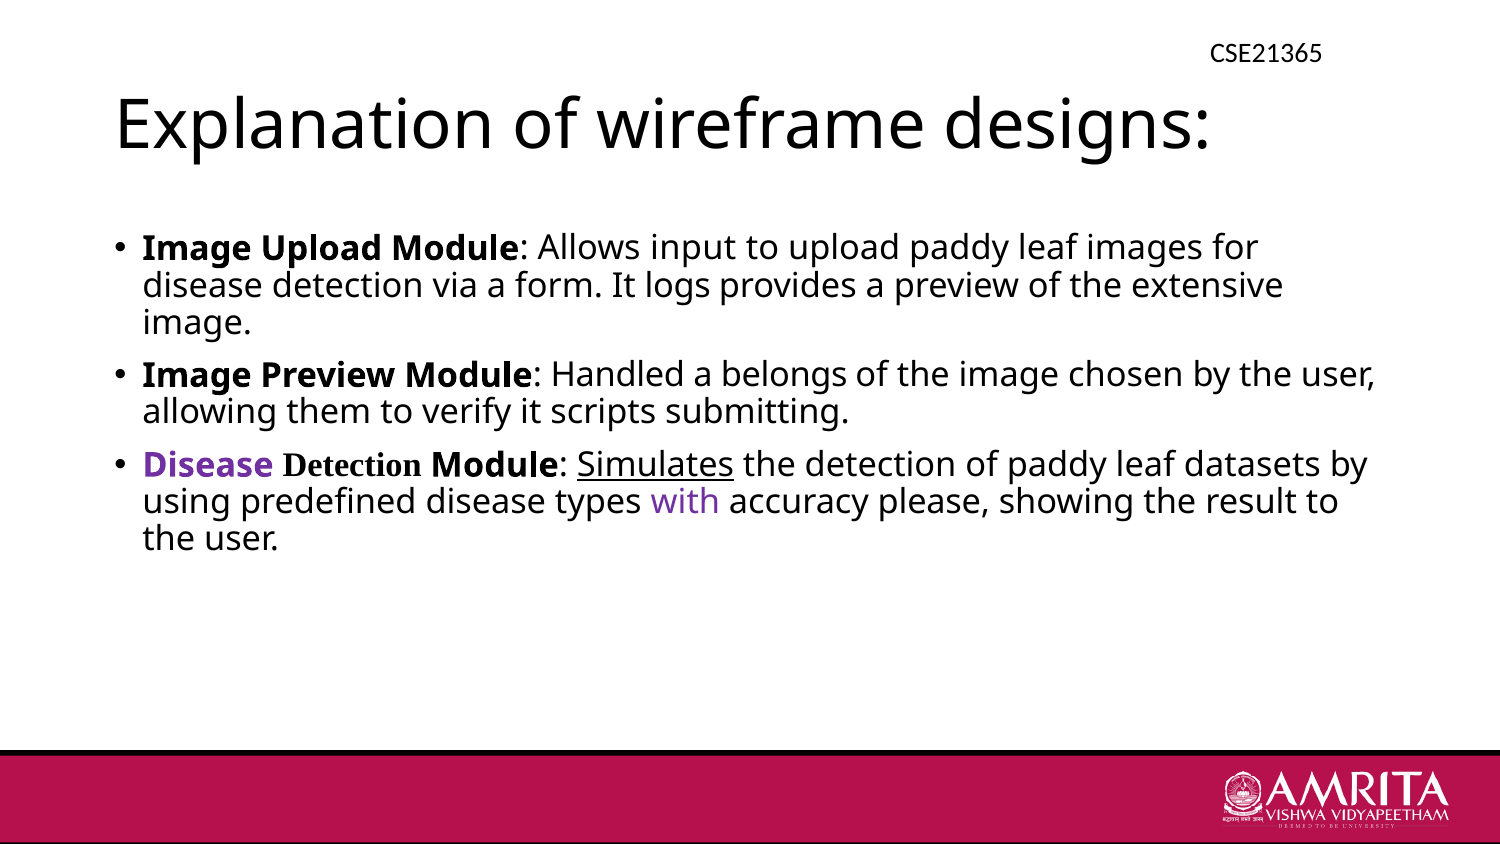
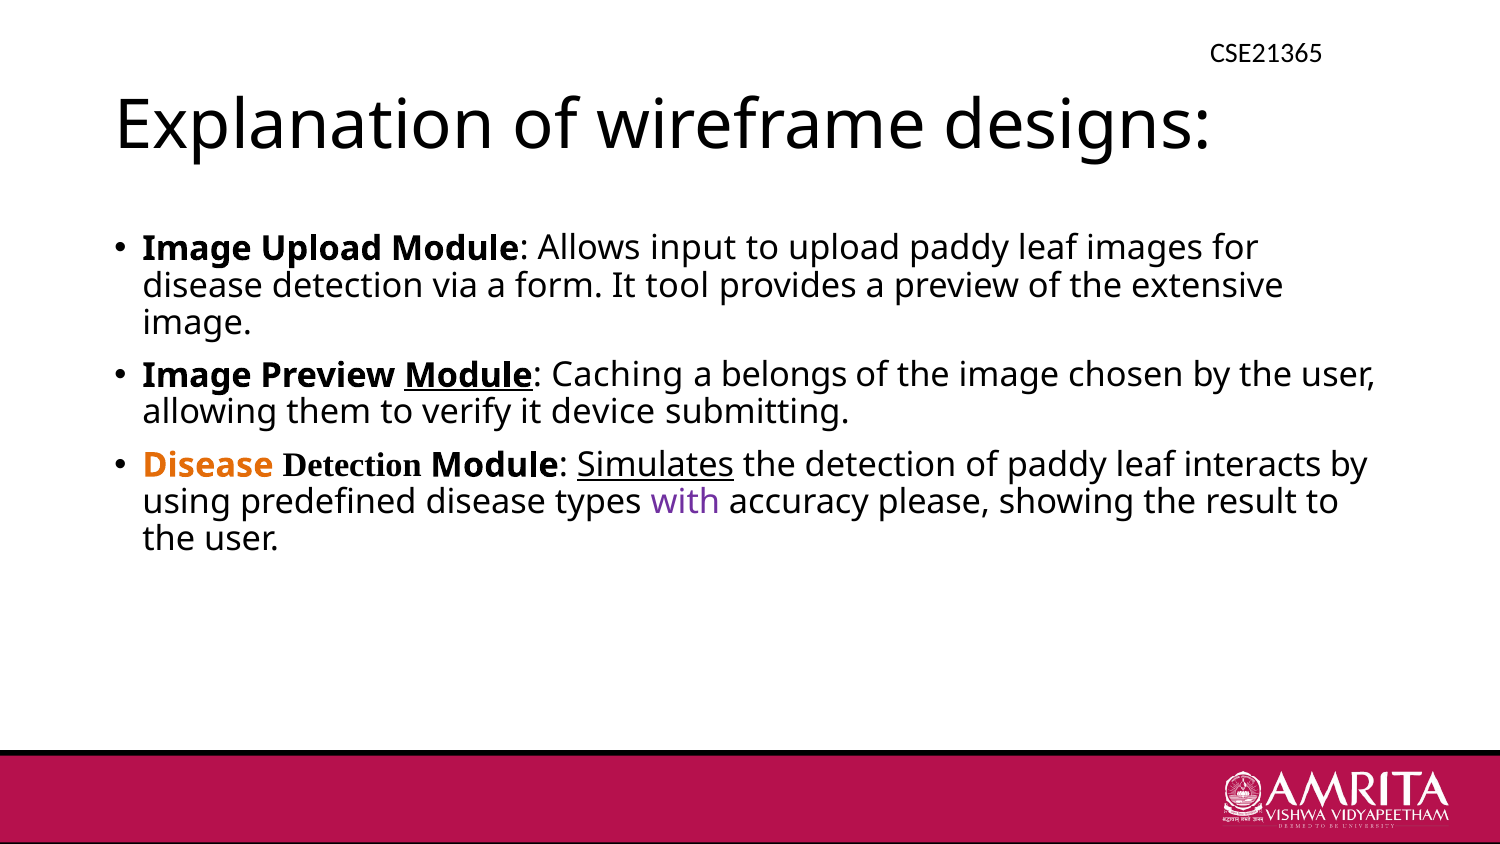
logs: logs -> tool (677, 286)
Module underline: none -> present (468, 375)
Handled: Handled -> Caching (617, 375)
scripts: scripts -> device (603, 412)
Disease colour: purple -> orange (208, 465)
datasets: datasets -> interacts (1253, 465)
